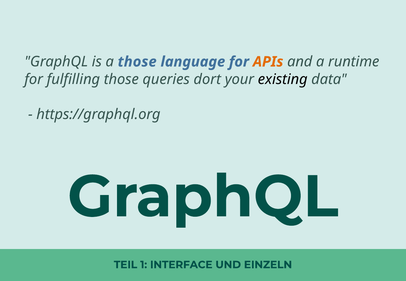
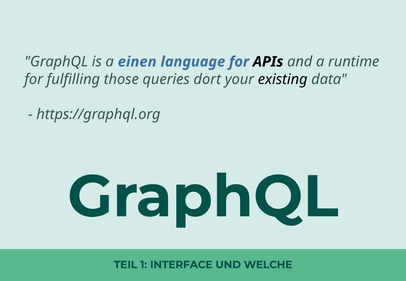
a those: those -> einen (137, 62)
APIs colour: orange -> black (268, 62)
EINZELN: EINZELN -> WELCHE (268, 265)
